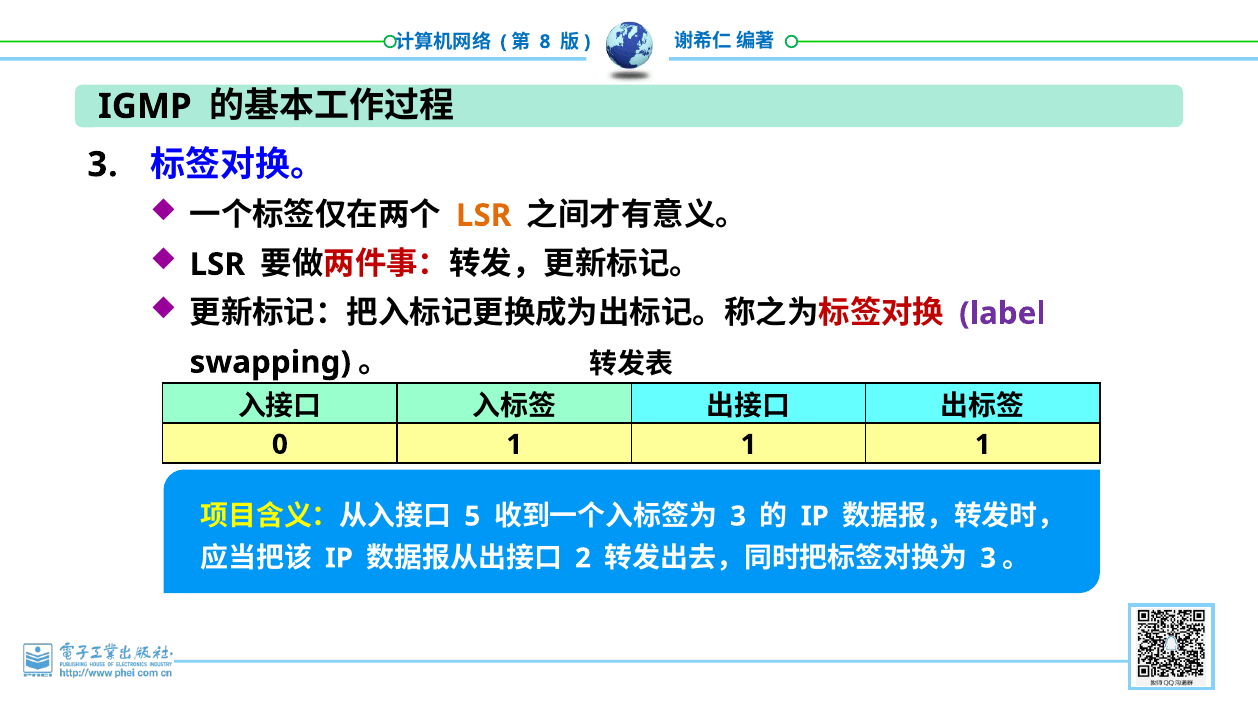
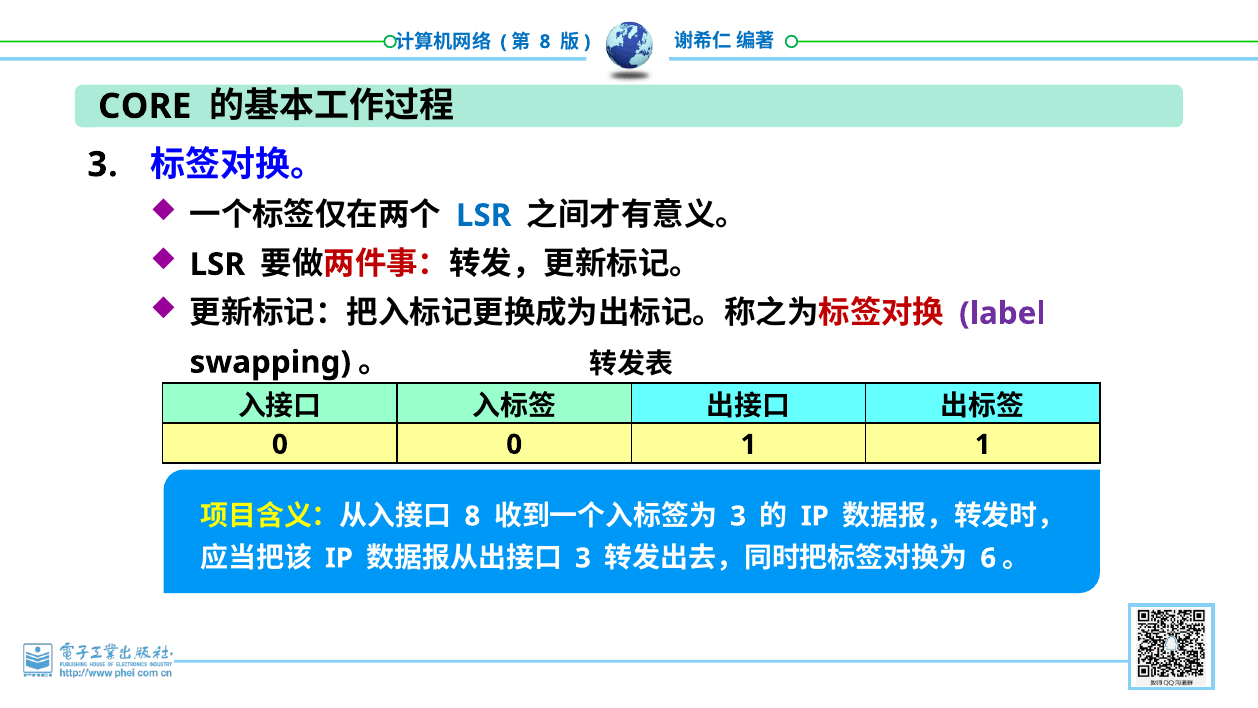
IGMP: IGMP -> CORE (145, 106)
LSR colour: orange -> blue (484, 215)
0 1: 1 -> 0 (514, 444)
5: 5 -> 8 (472, 516)
2: 2 -> 3 (583, 558)
3: 3 -> 6 (988, 558)
